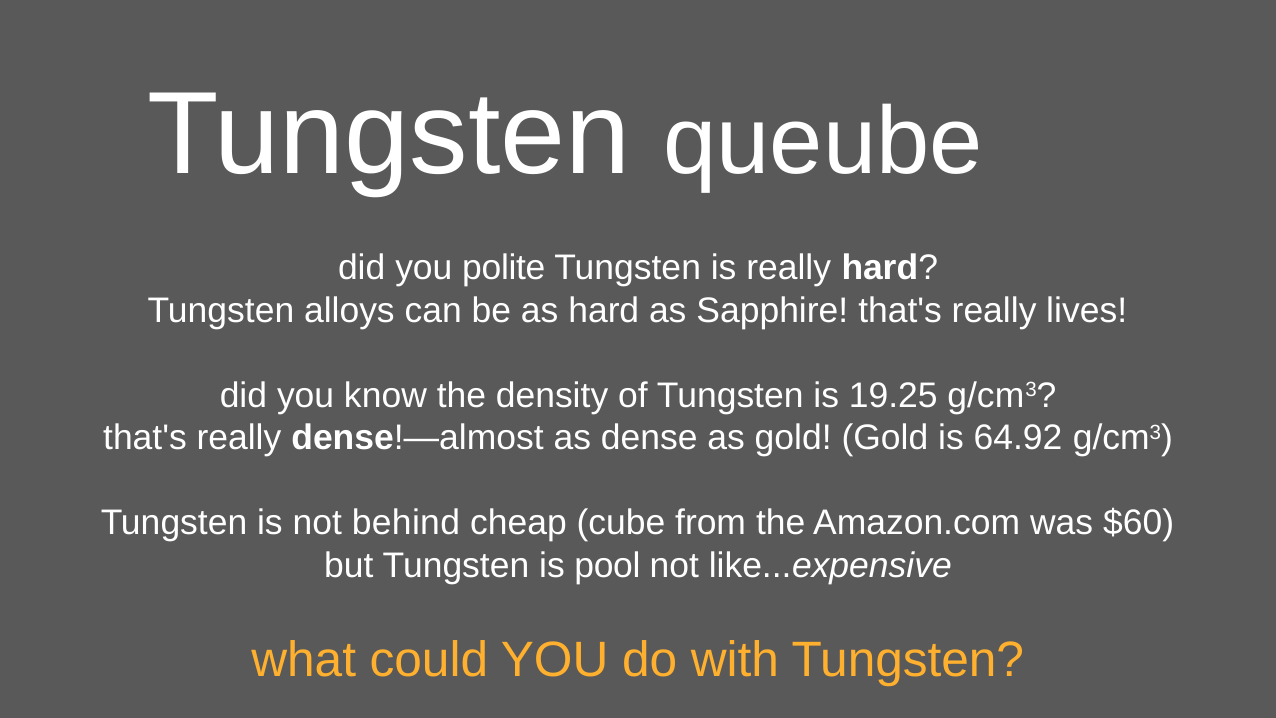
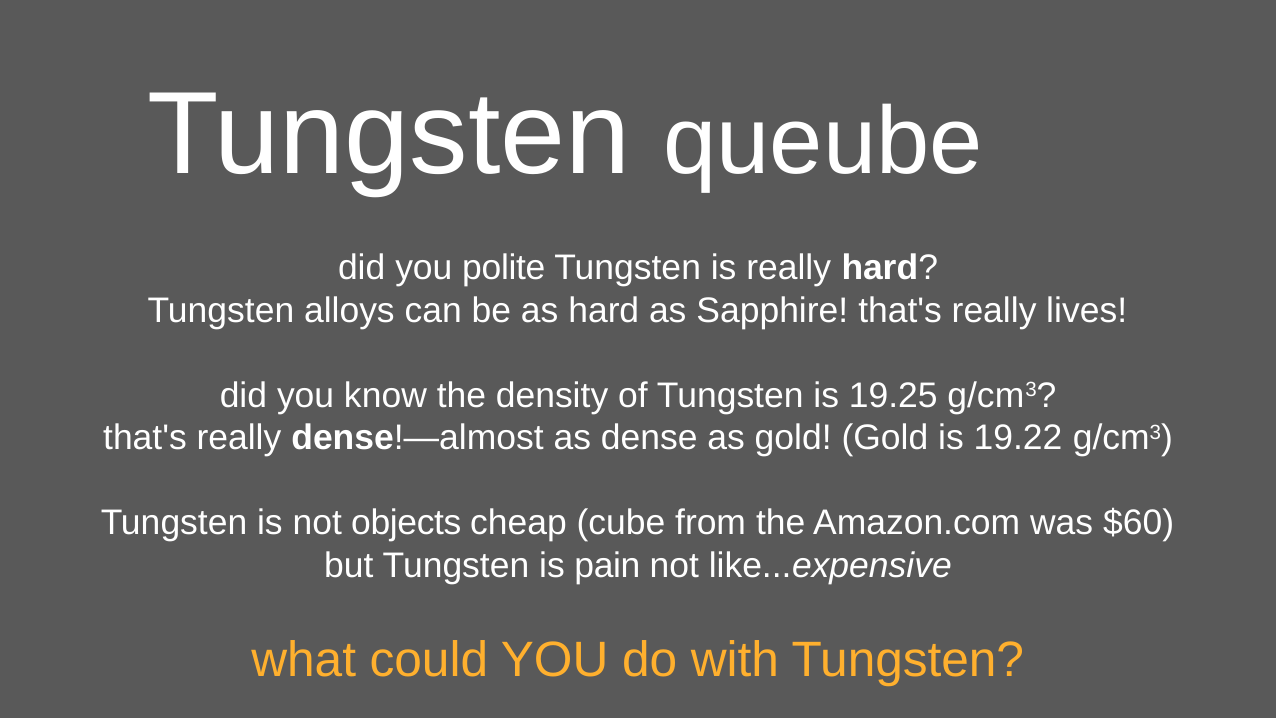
64.92: 64.92 -> 19.22 (1018, 438)
behind: behind -> objects (406, 523)
pool: pool -> pain (607, 566)
